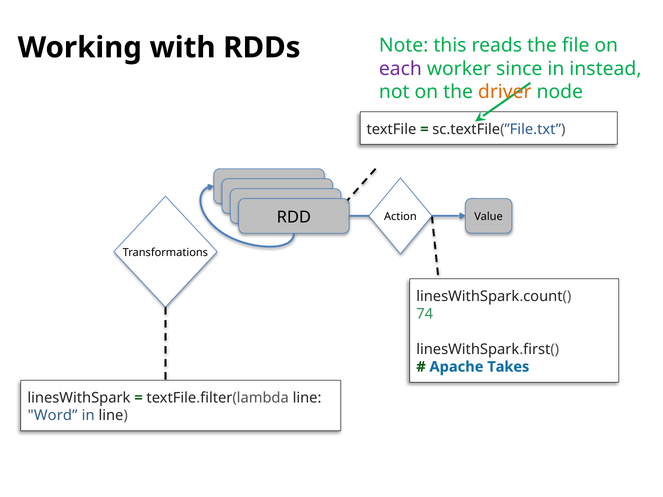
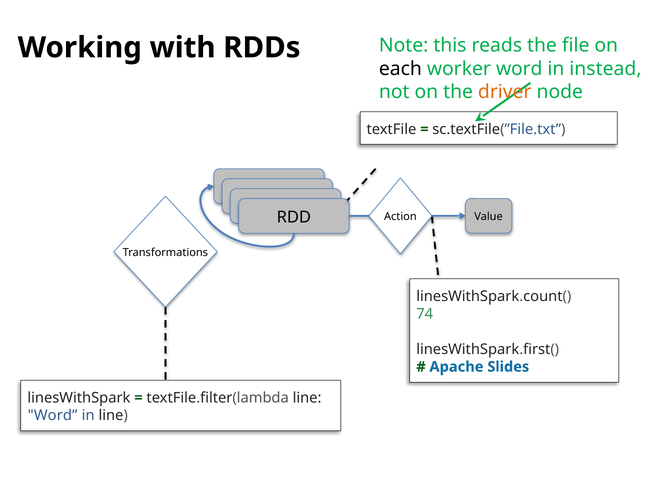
each colour: purple -> black (400, 69)
worker since: since -> word (519, 69)
Takes: Takes -> Slides (508, 367)
